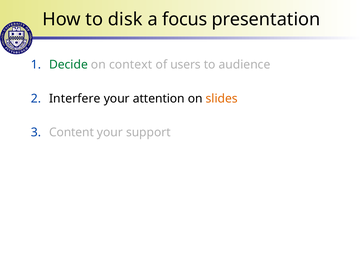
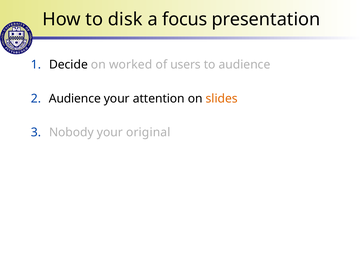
Decide colour: green -> black (68, 64)
context: context -> worked (131, 64)
Interfere: Interfere -> Audience (75, 98)
Content: Content -> Nobody (71, 132)
support: support -> original (148, 132)
